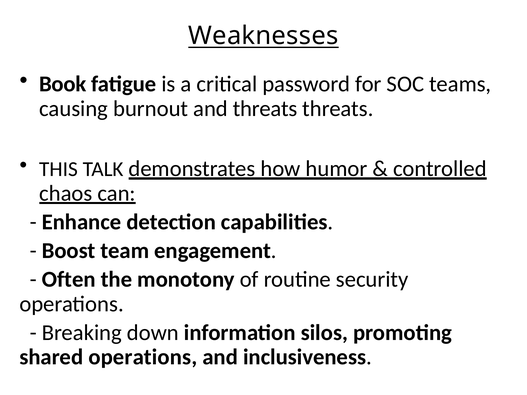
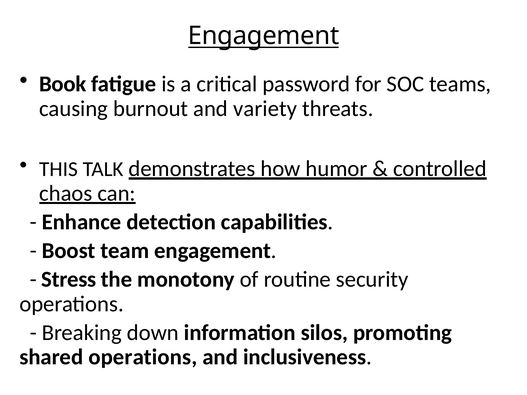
Weaknesses: Weaknesses -> Engagement (264, 36)
and threats: threats -> variety (265, 109)
Often: Often -> Stress (69, 280)
